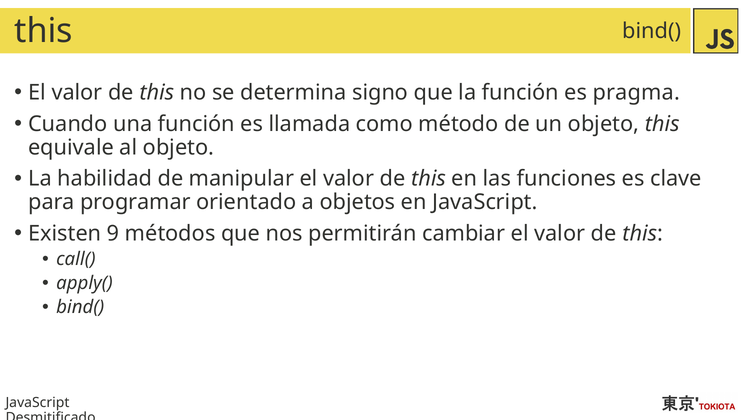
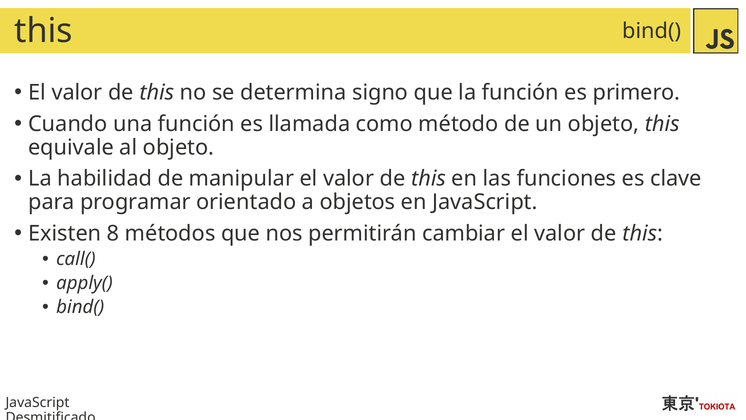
pragma: pragma -> primero (636, 92)
9: 9 -> 8 (113, 233)
